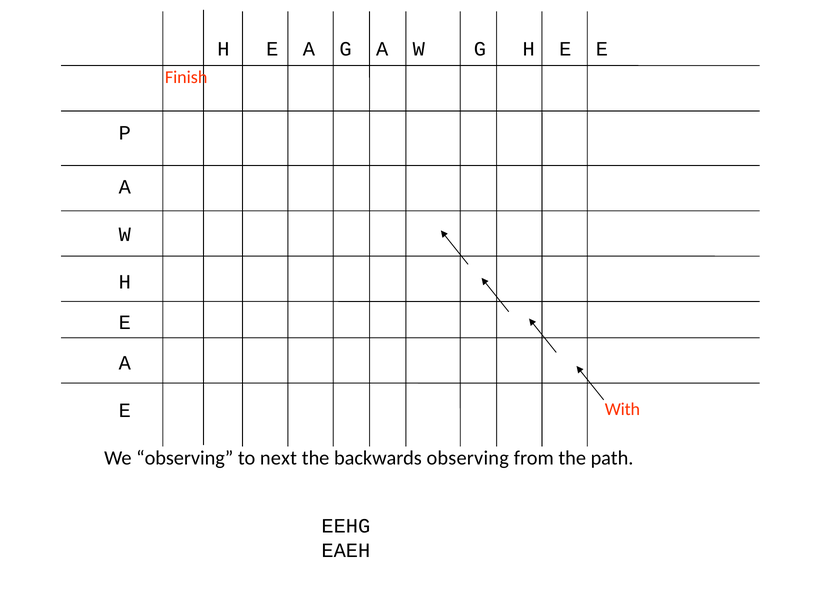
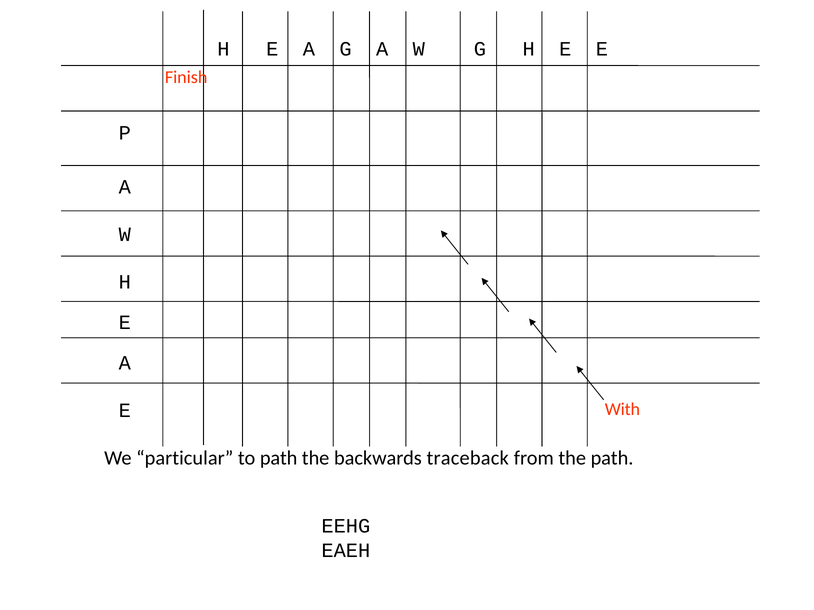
We observing: observing -> particular (185, 459)
to next: next -> path (279, 459)
backwards observing: observing -> traceback (468, 459)
